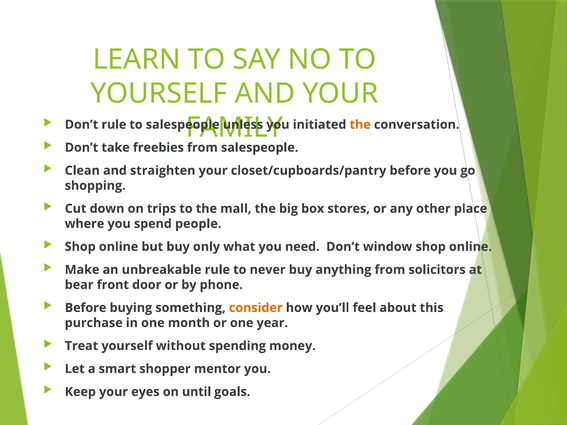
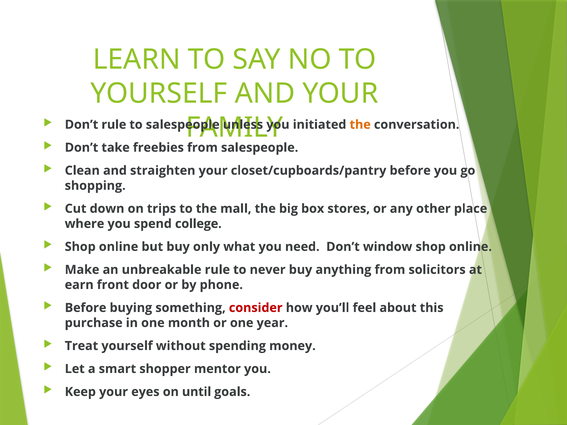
people: people -> college (198, 224)
bear: bear -> earn (79, 285)
consider colour: orange -> red (256, 308)
